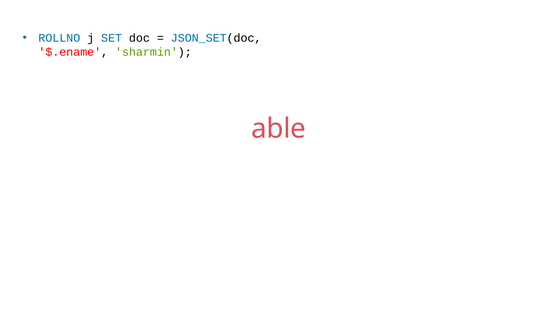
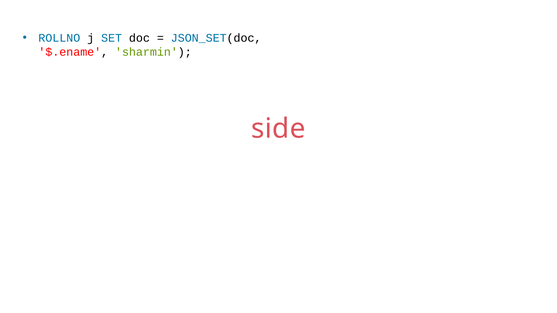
able: able -> side (278, 129)
